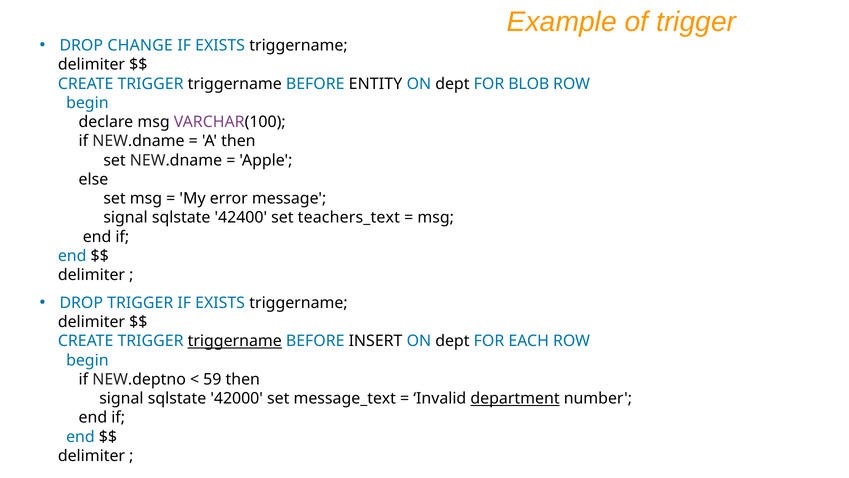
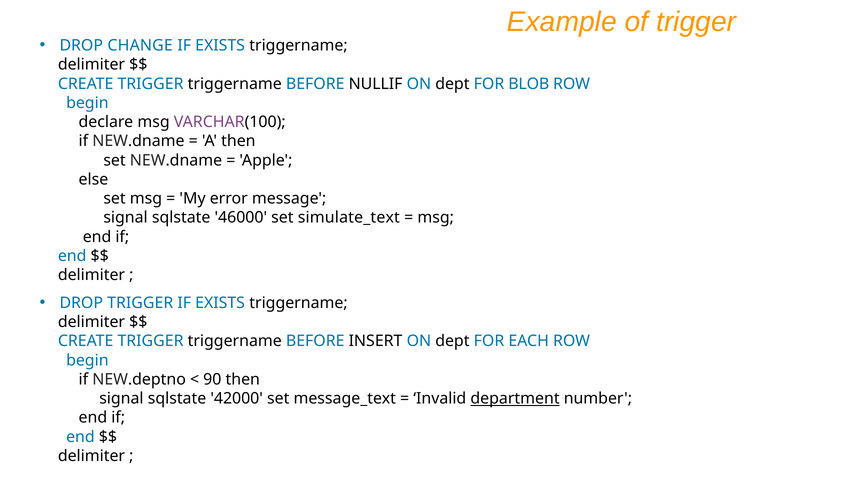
ENTITY: ENTITY -> NULLIF (376, 84)
42400: 42400 -> 46000 (241, 217)
teachers_text: teachers_text -> simulate_text (349, 217)
triggername underline: present -> none (235, 341)
59: 59 -> 90 (212, 379)
